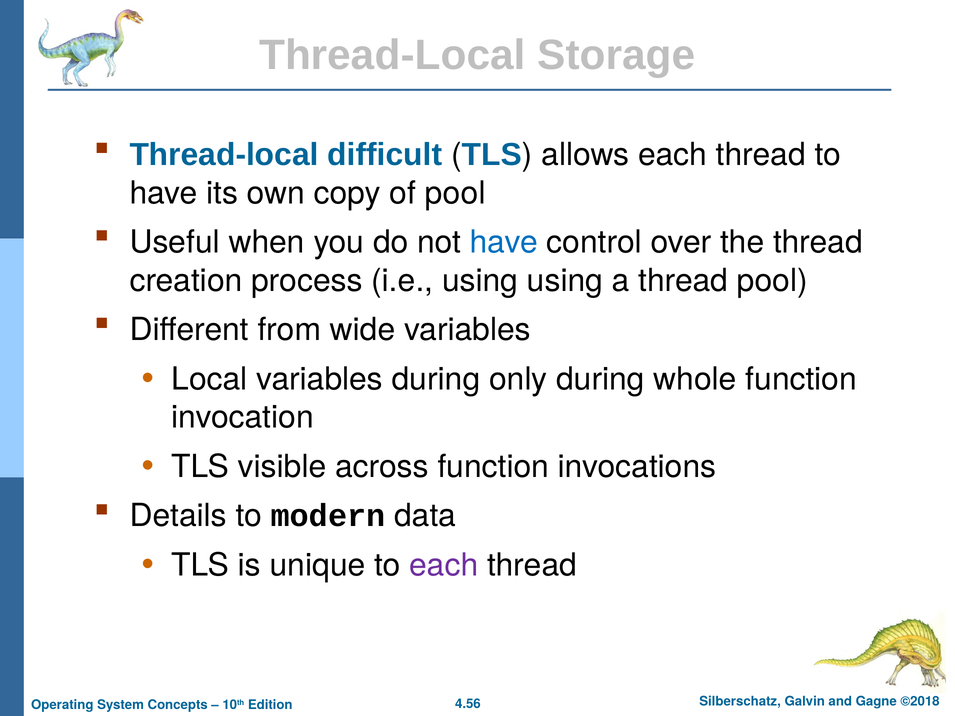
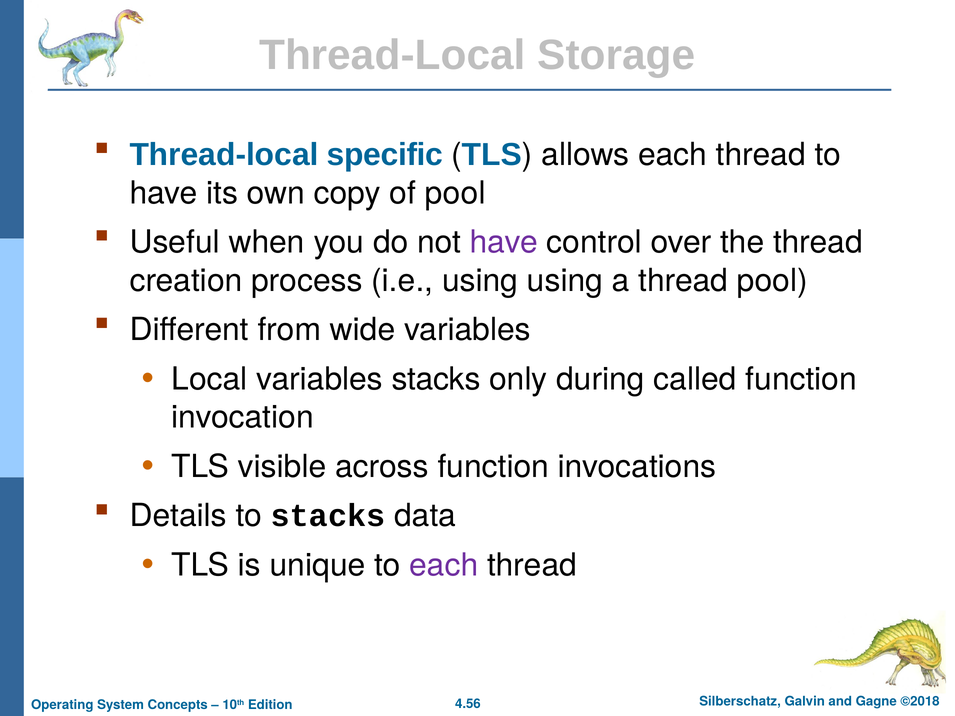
difficult: difficult -> specific (385, 155)
have colour: blue -> purple (504, 242)
variables during: during -> stacks (436, 379)
whole: whole -> called (695, 379)
to modern: modern -> stacks (328, 516)
